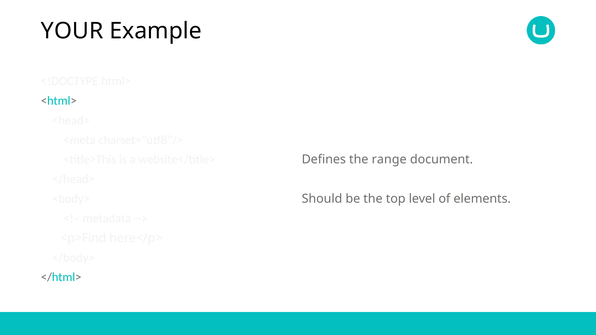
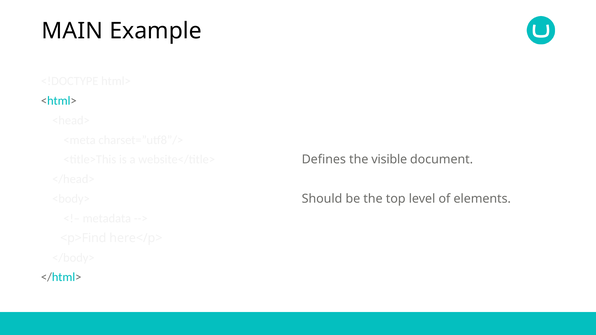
YOUR: YOUR -> MAIN (72, 31)
range: range -> visible (389, 160)
